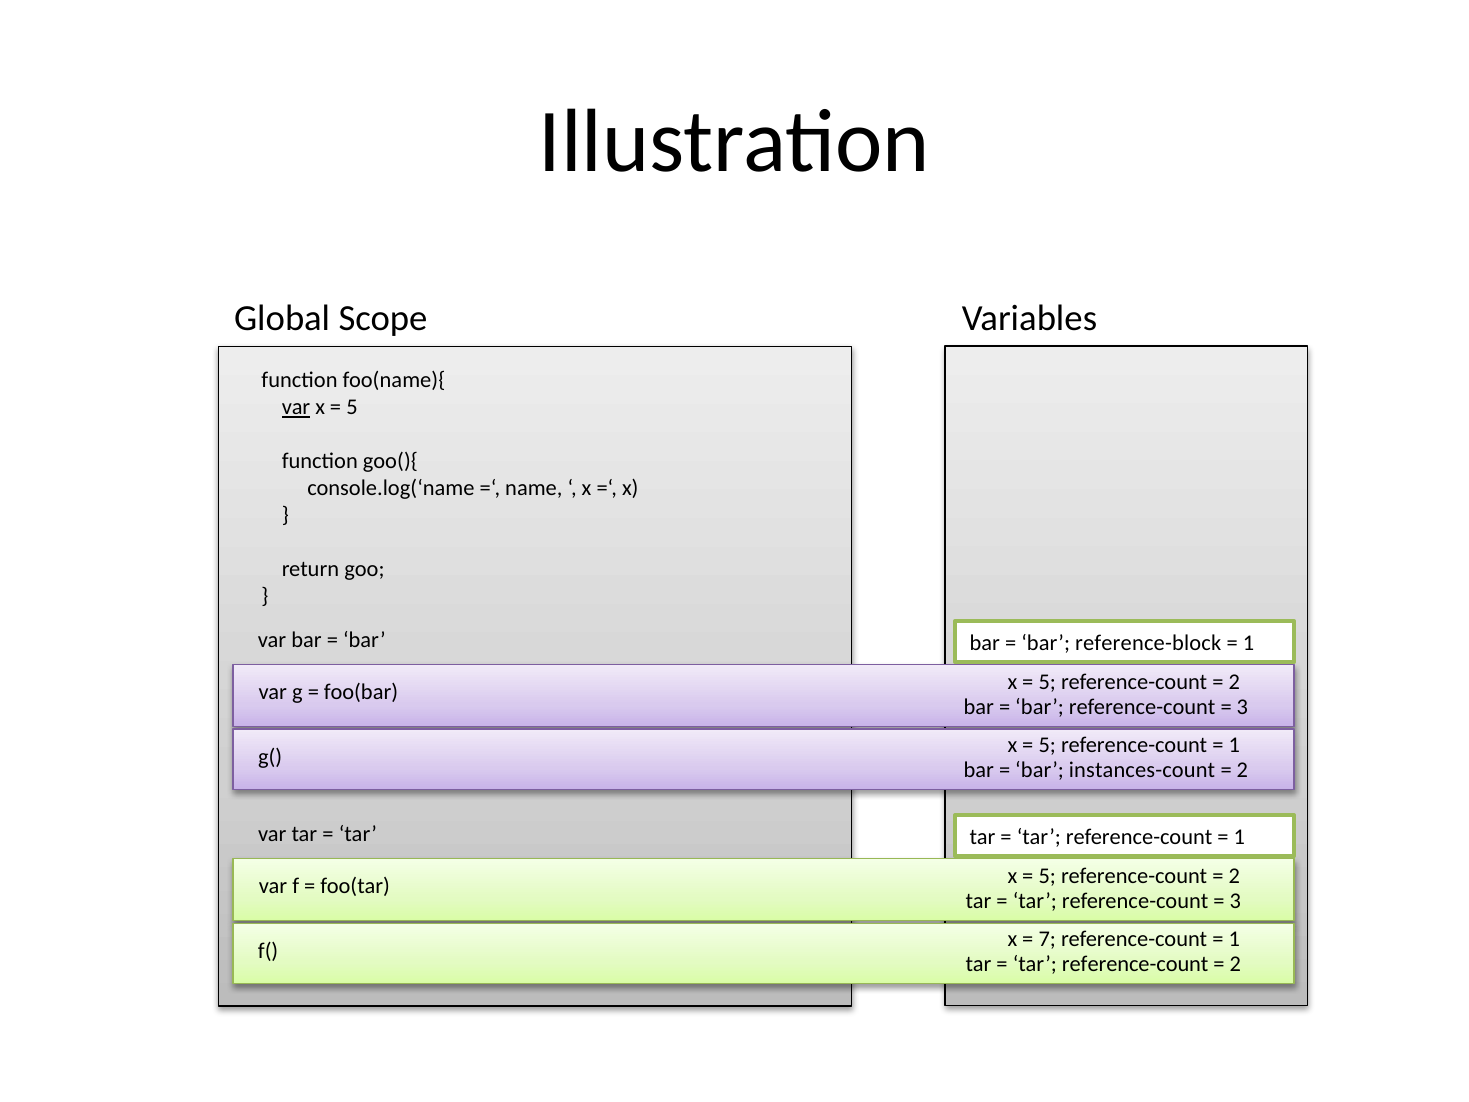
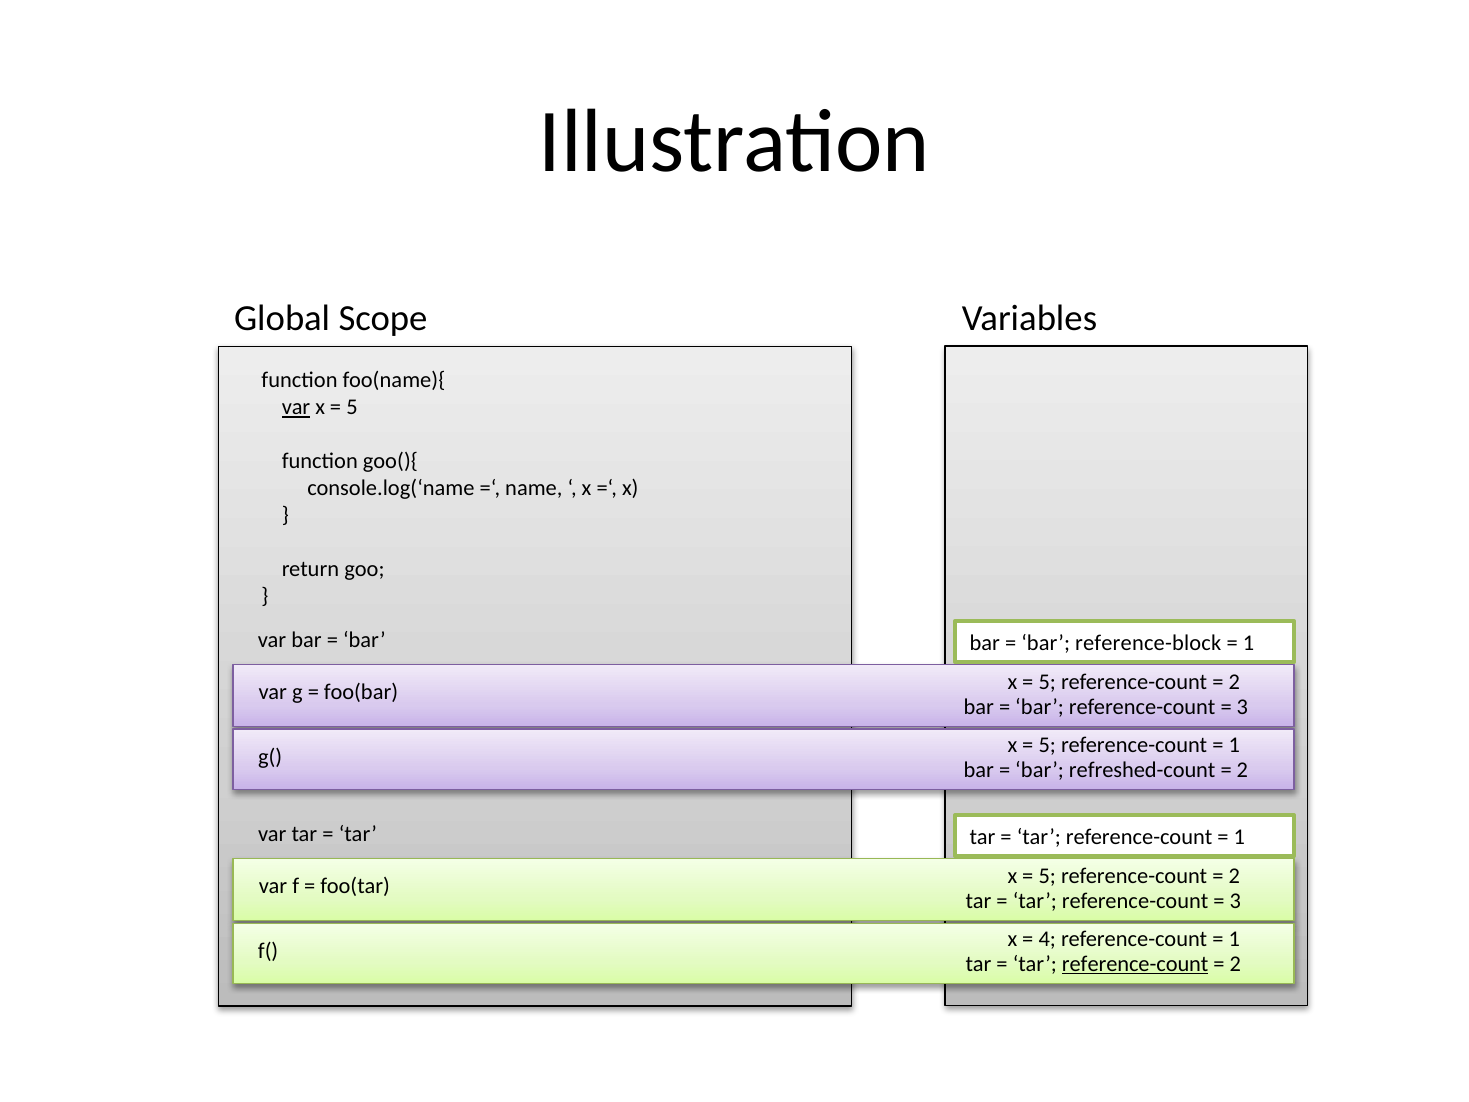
instances-count: instances-count -> refreshed-count (1142, 770)
7: 7 -> 4 (1047, 939)
reference-count underline: none -> present (1135, 964)
